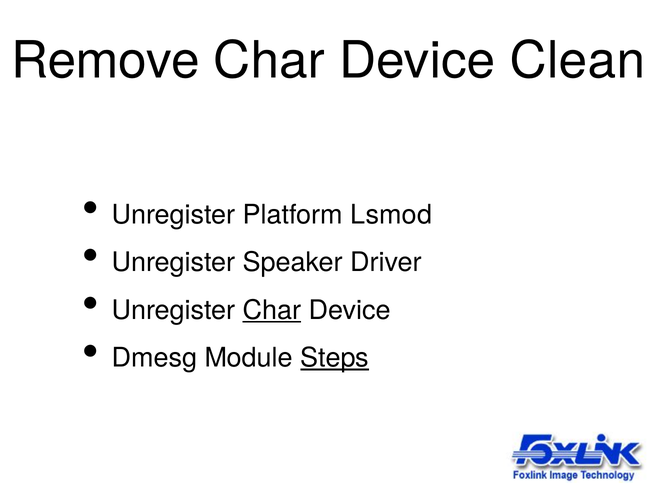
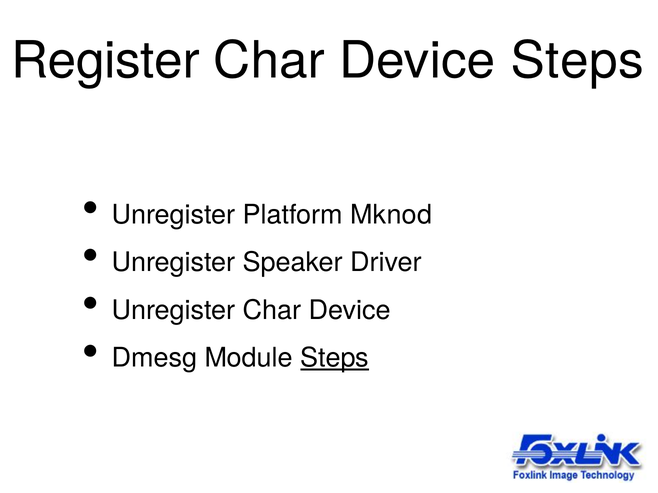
Remove: Remove -> Register (105, 61)
Device Clean: Clean -> Steps (577, 61)
Lsmod: Lsmod -> Mknod (391, 215)
Char underline: present -> none (272, 310)
